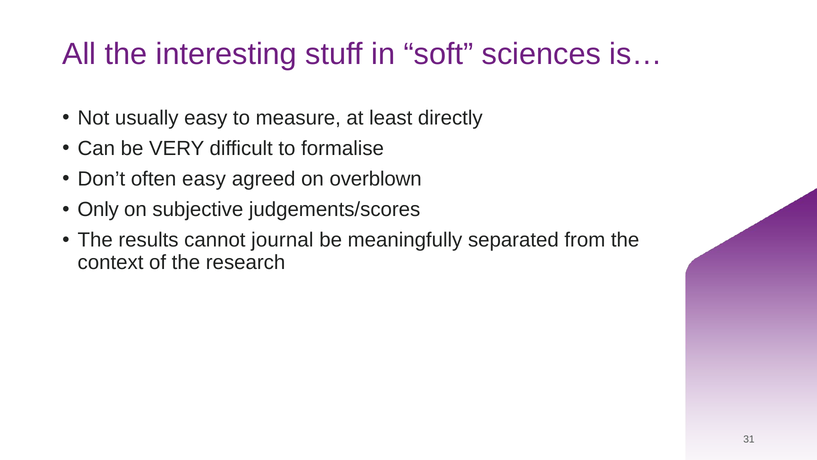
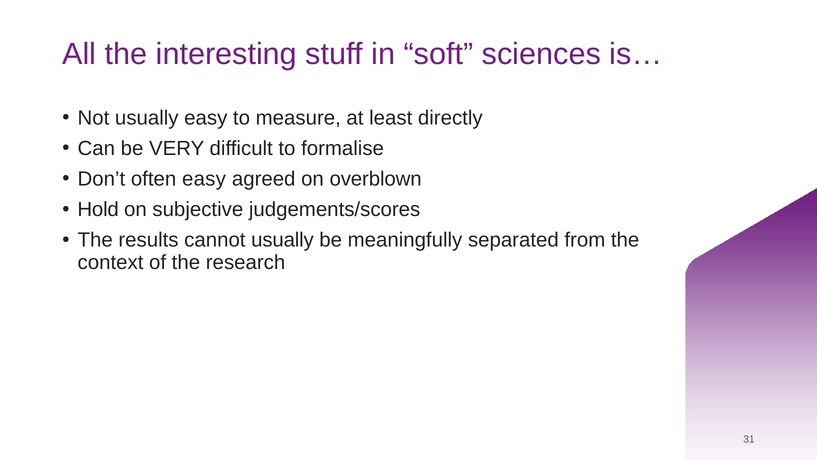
Only: Only -> Hold (98, 209)
cannot journal: journal -> usually (283, 240)
